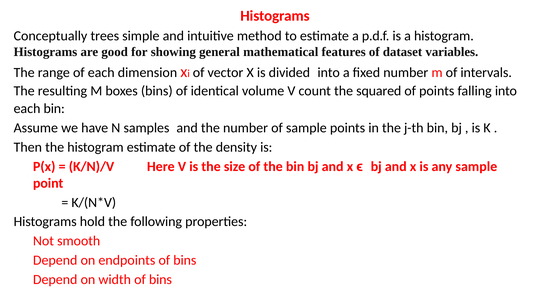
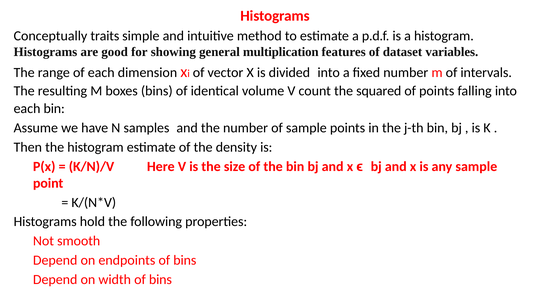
trees: trees -> traits (105, 36)
mathematical: mathematical -> multiplication (281, 52)
